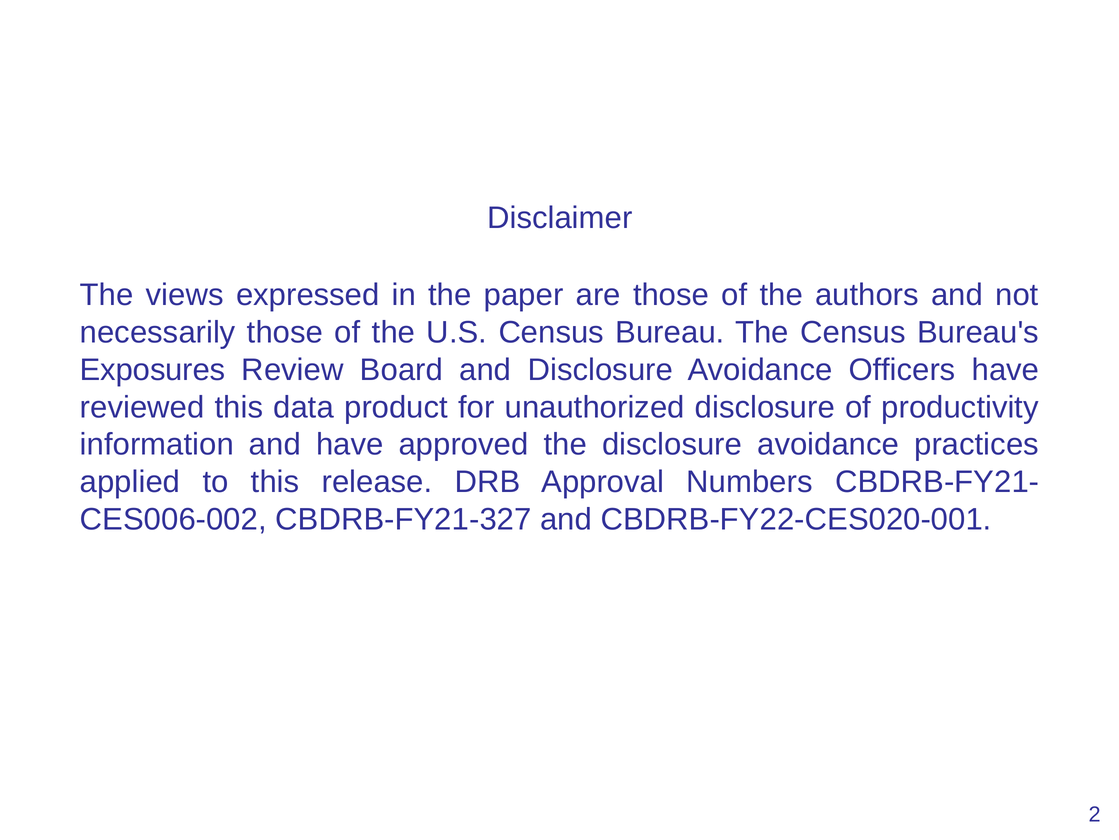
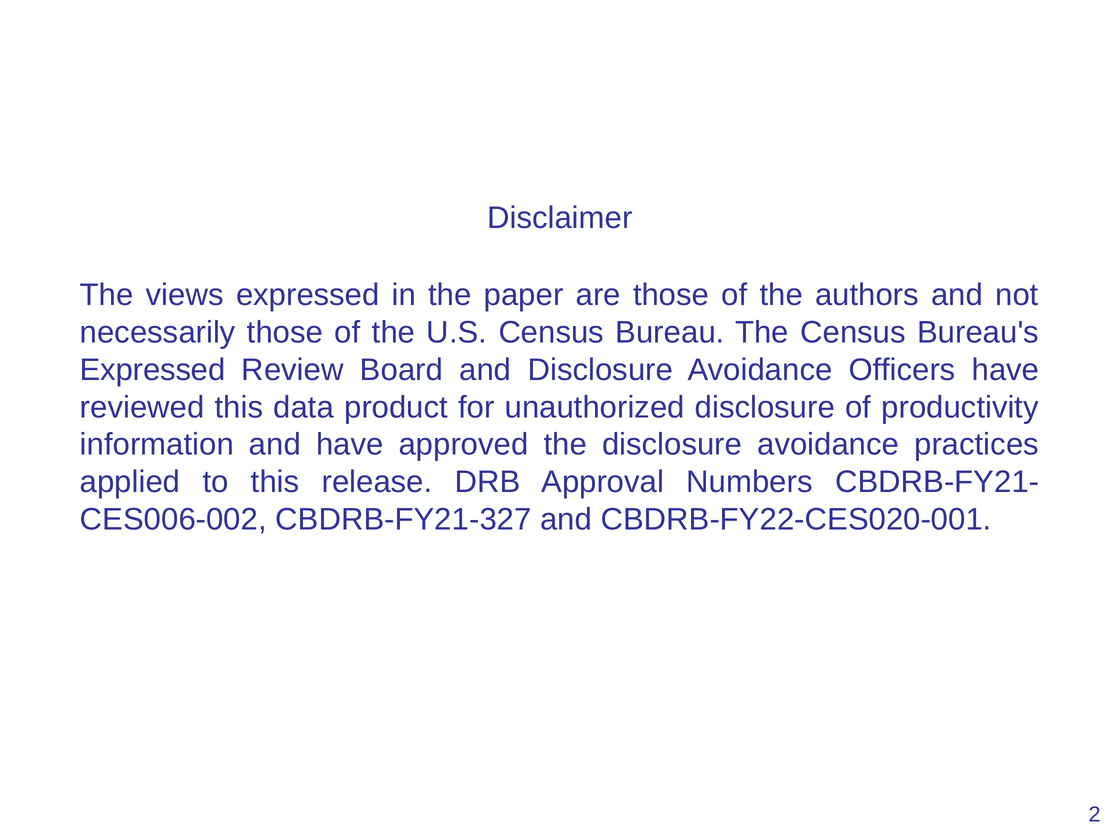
Exposures: Exposures -> Expressed (153, 370)
